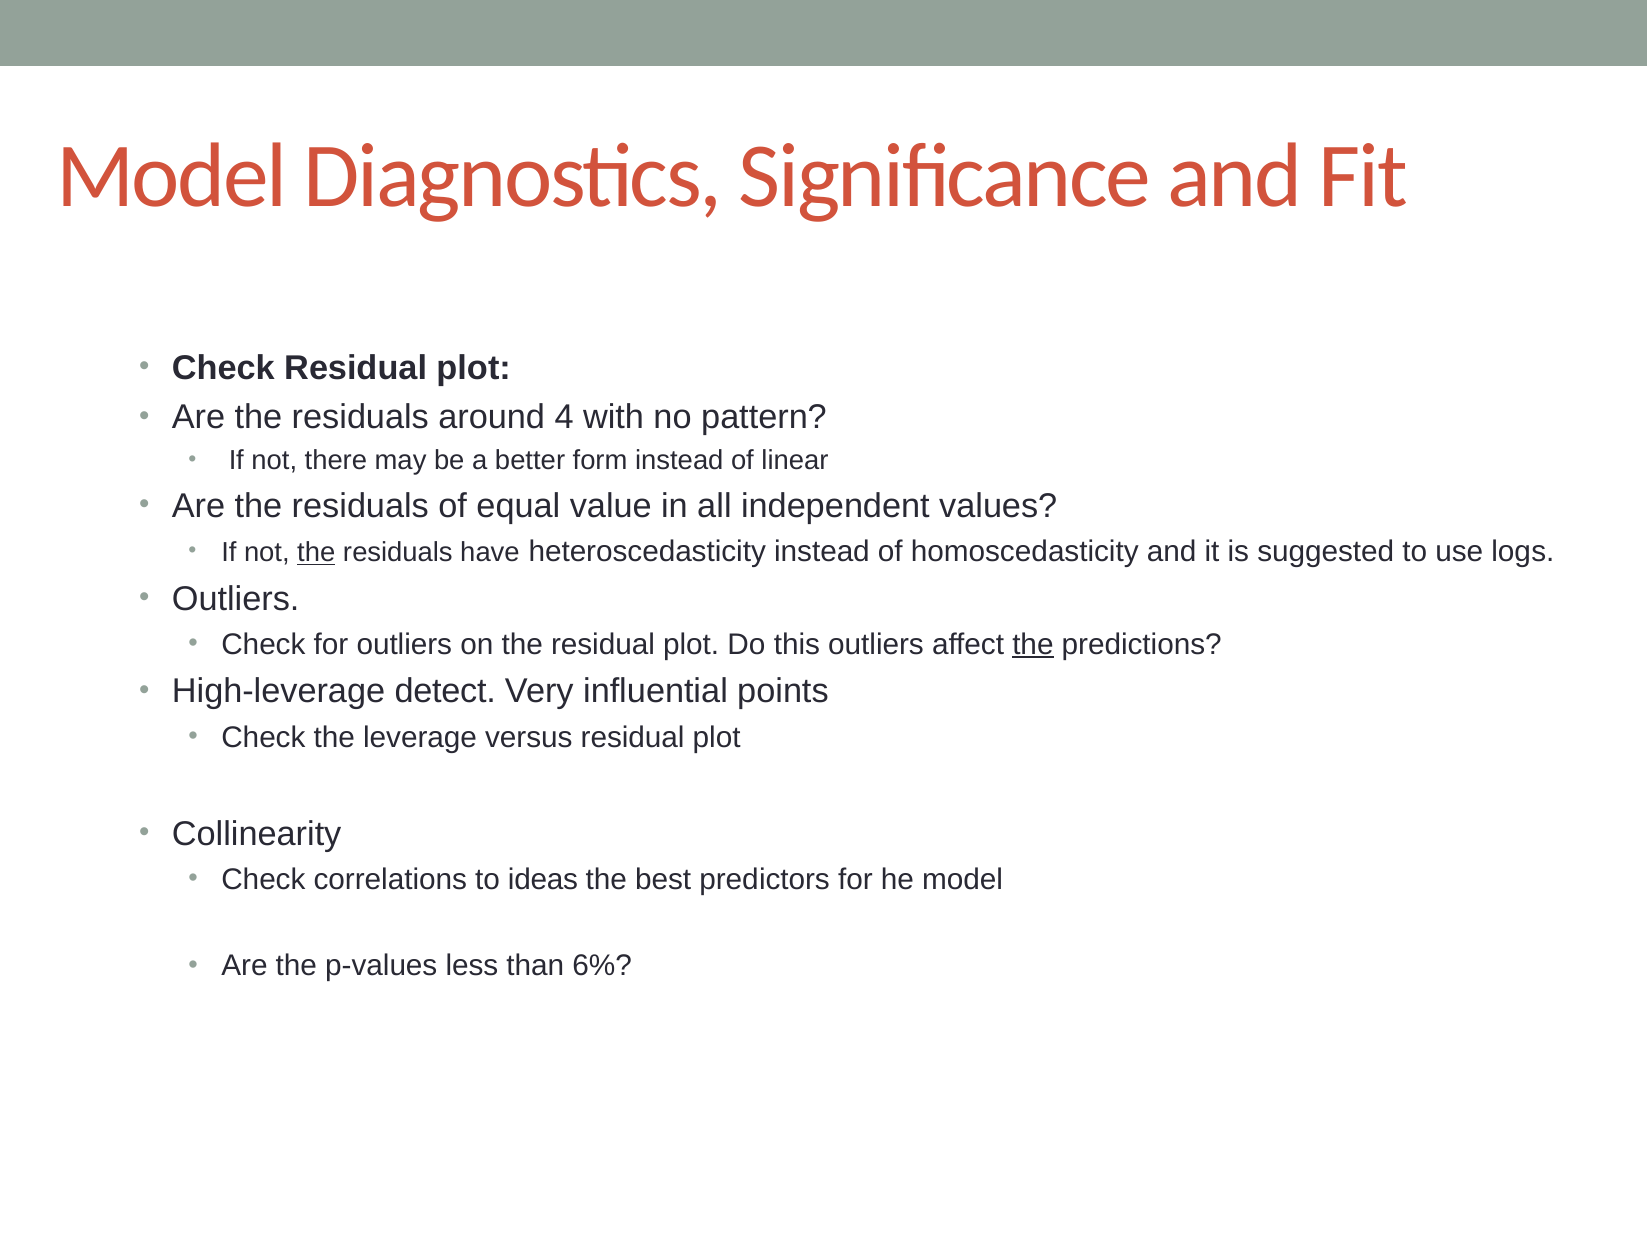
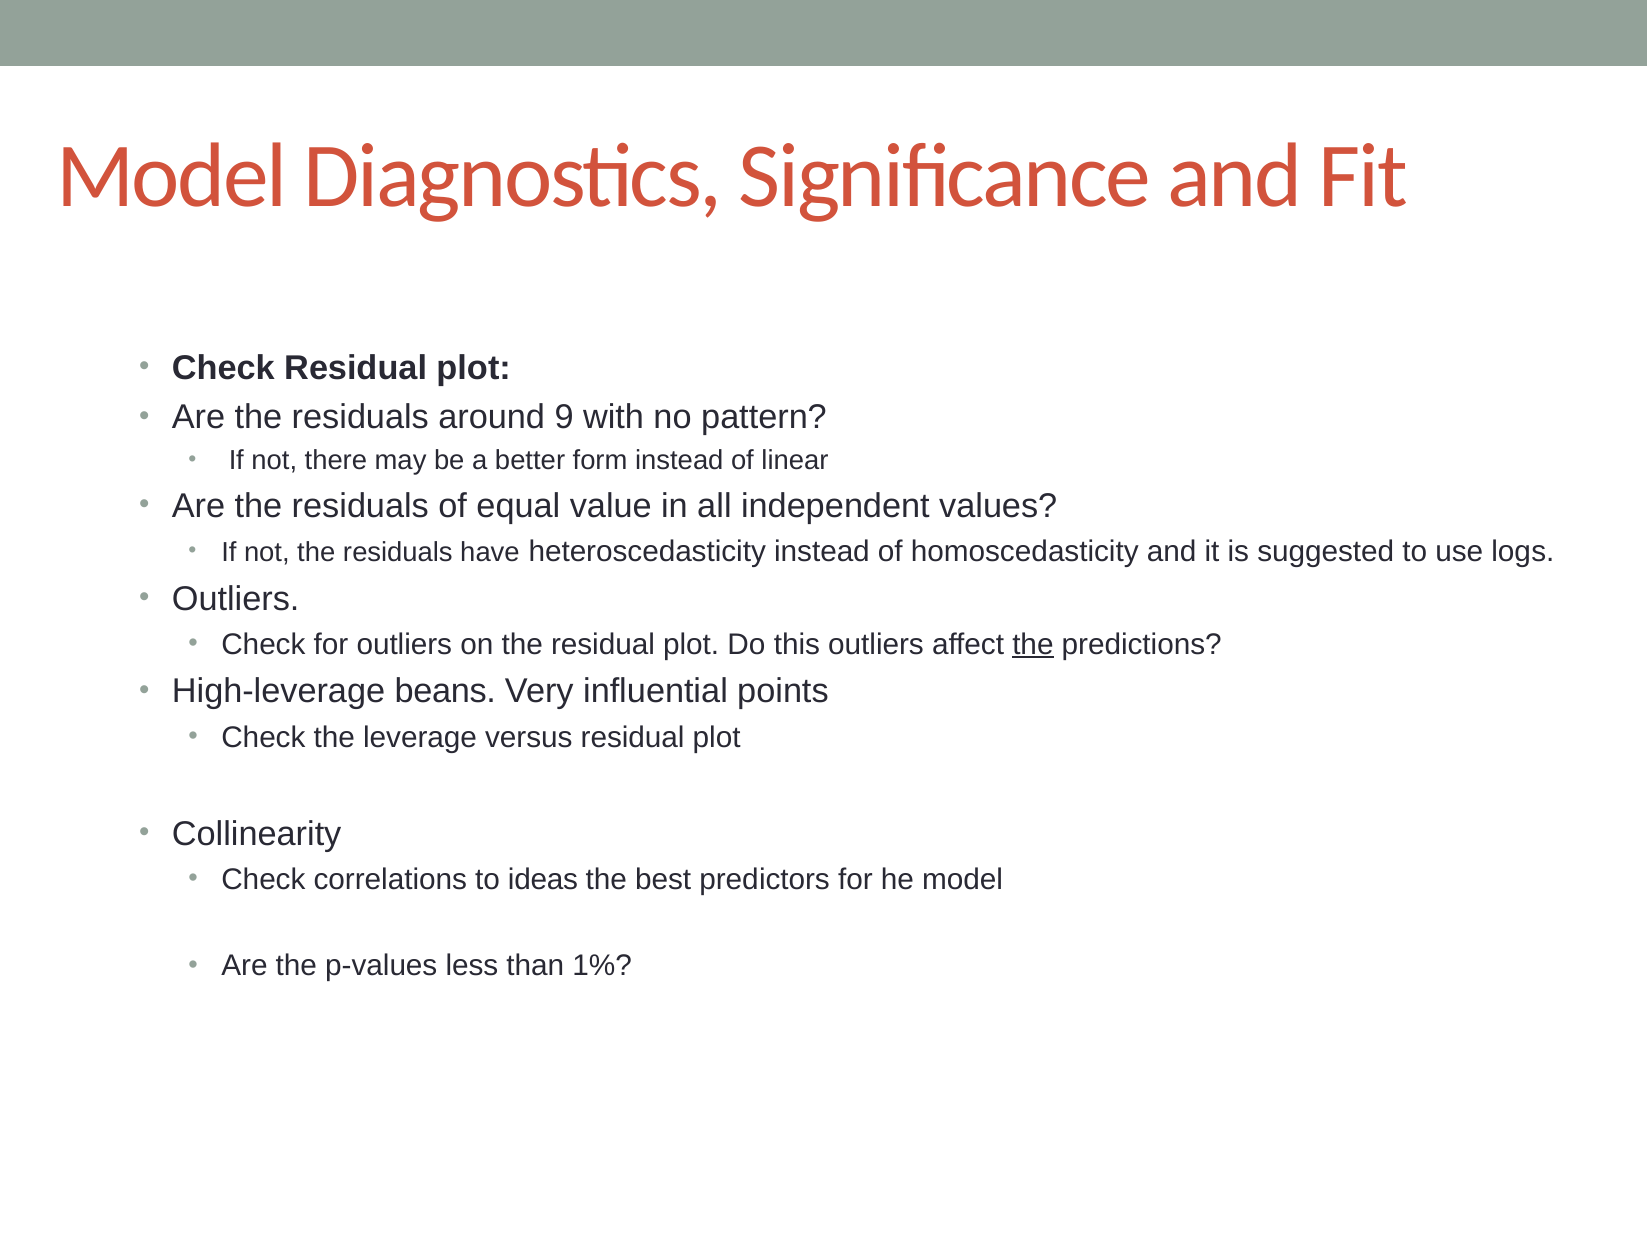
4: 4 -> 9 (564, 417)
the underline: present -> none (316, 552)
detect: detect -> beans (445, 691)
6%: 6% -> 1% (602, 965)
